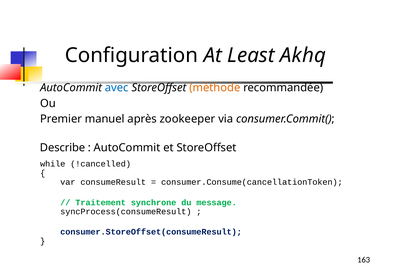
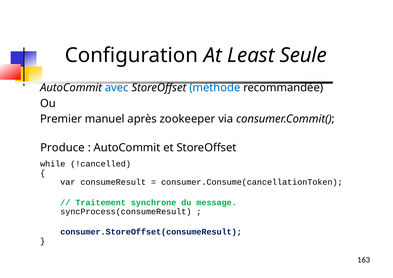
Akhq: Akhq -> Seule (303, 55)
méthode colour: orange -> blue (215, 88)
Describe: Describe -> Produce (62, 147)
